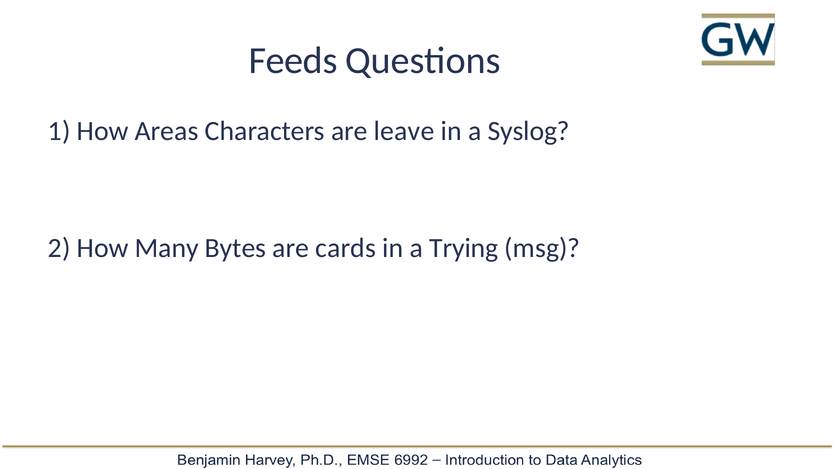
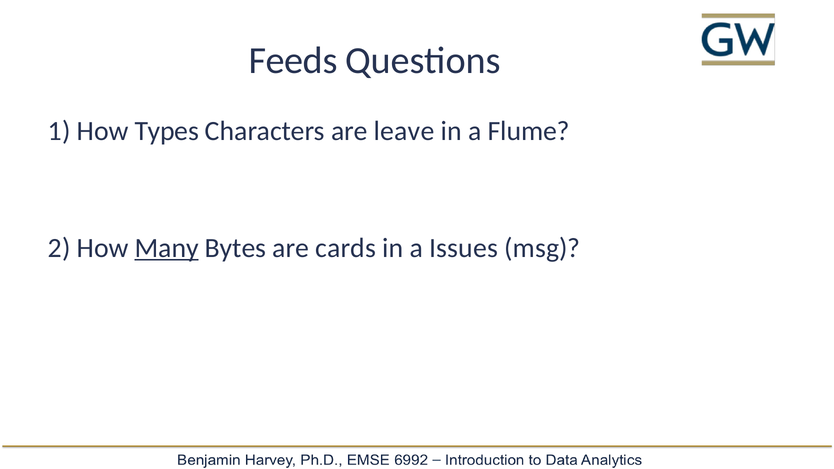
Areas: Areas -> Types (167, 131)
Syslog: Syslog -> Flume (529, 131)
Many underline: none -> present (167, 248)
Trying: Trying -> Issues (464, 248)
